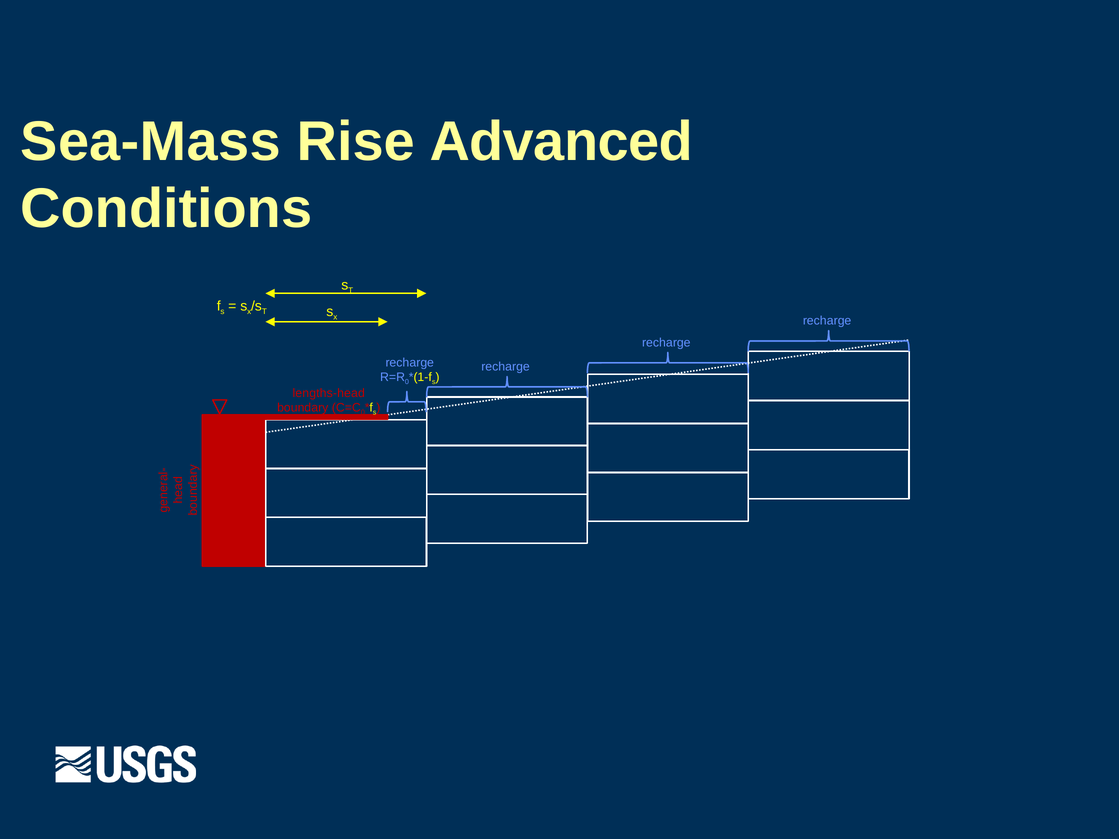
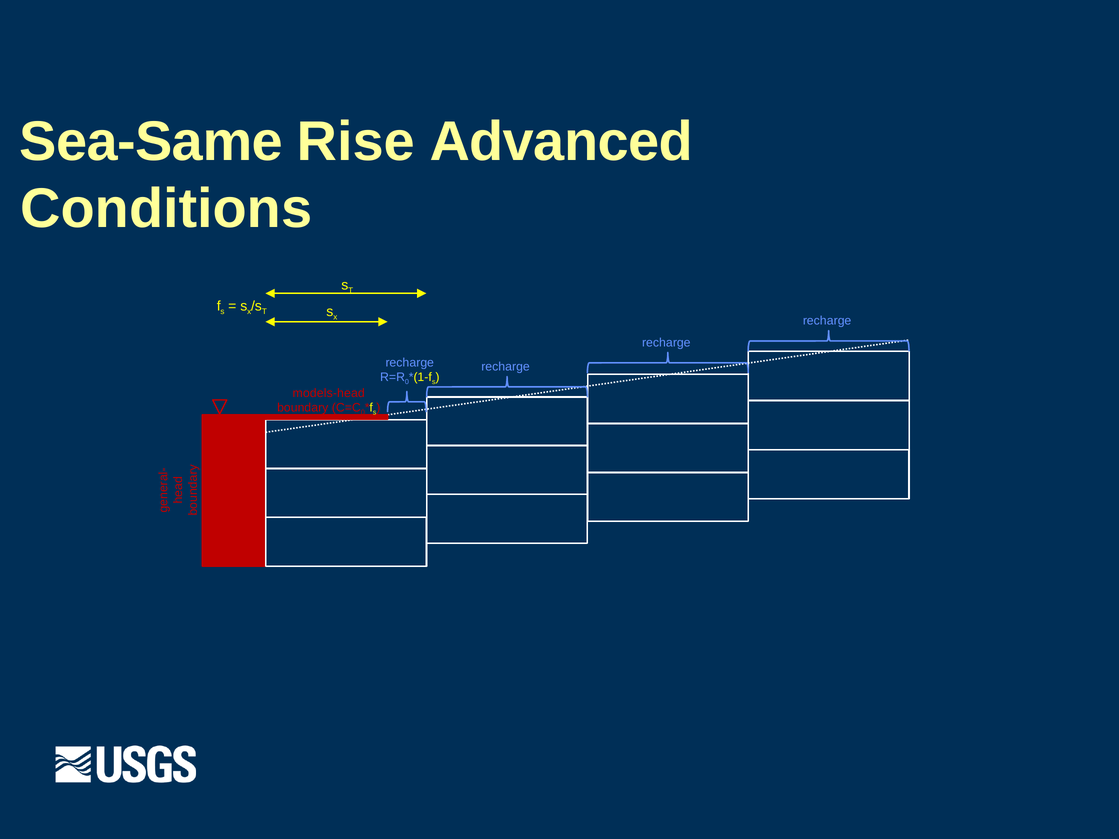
Sea-Mass: Sea-Mass -> Sea-Same (151, 142)
lengths-head: lengths-head -> models-head (329, 393)
